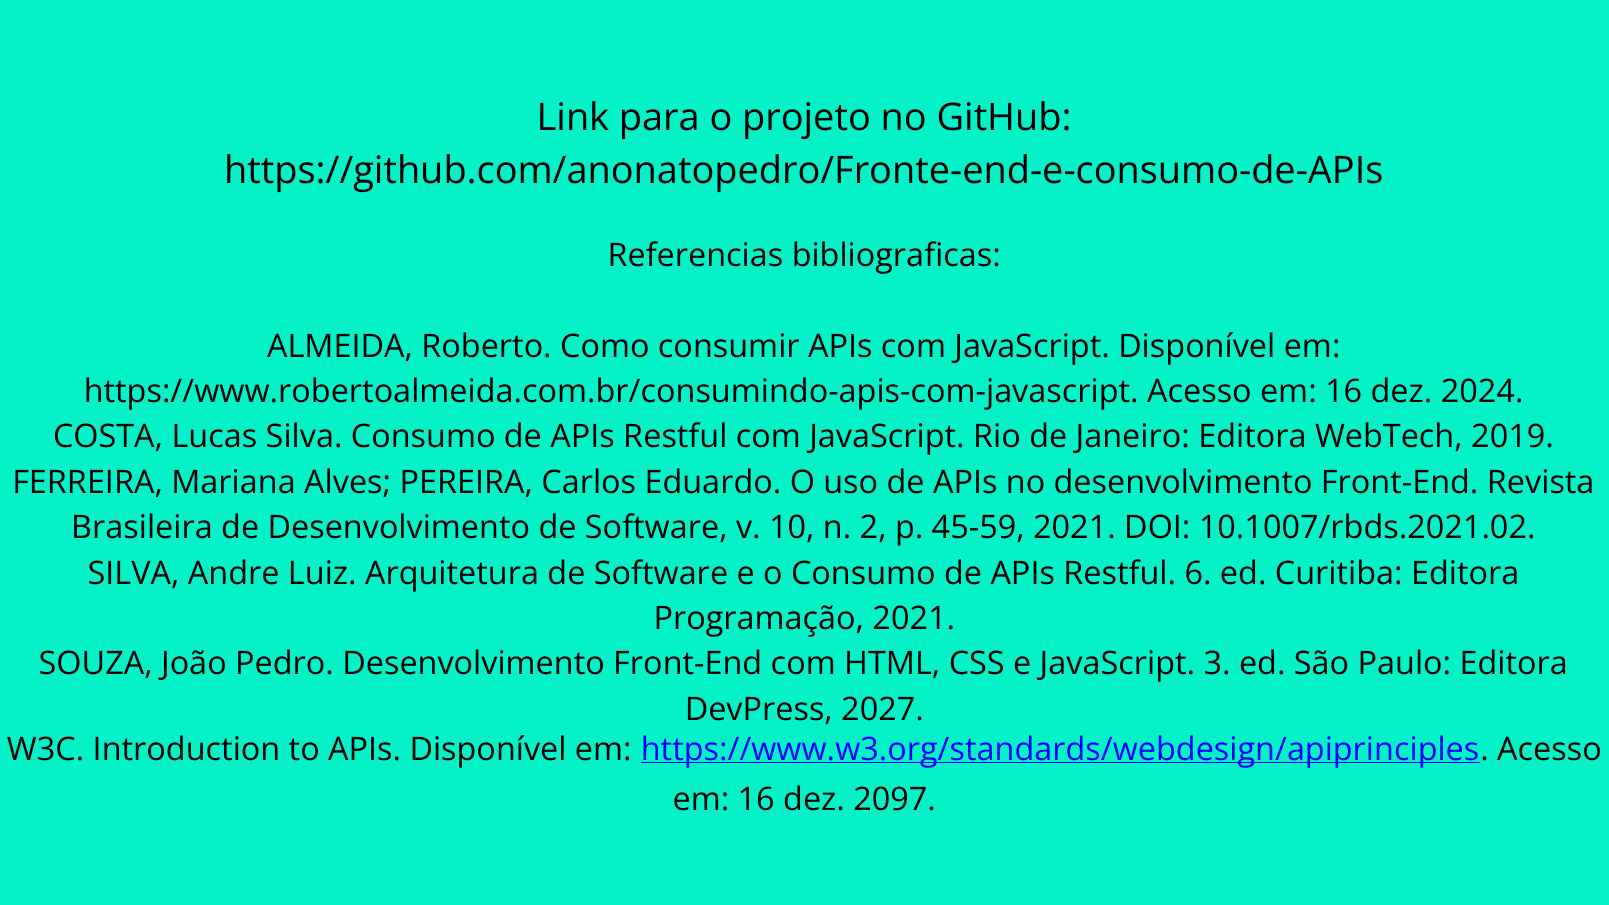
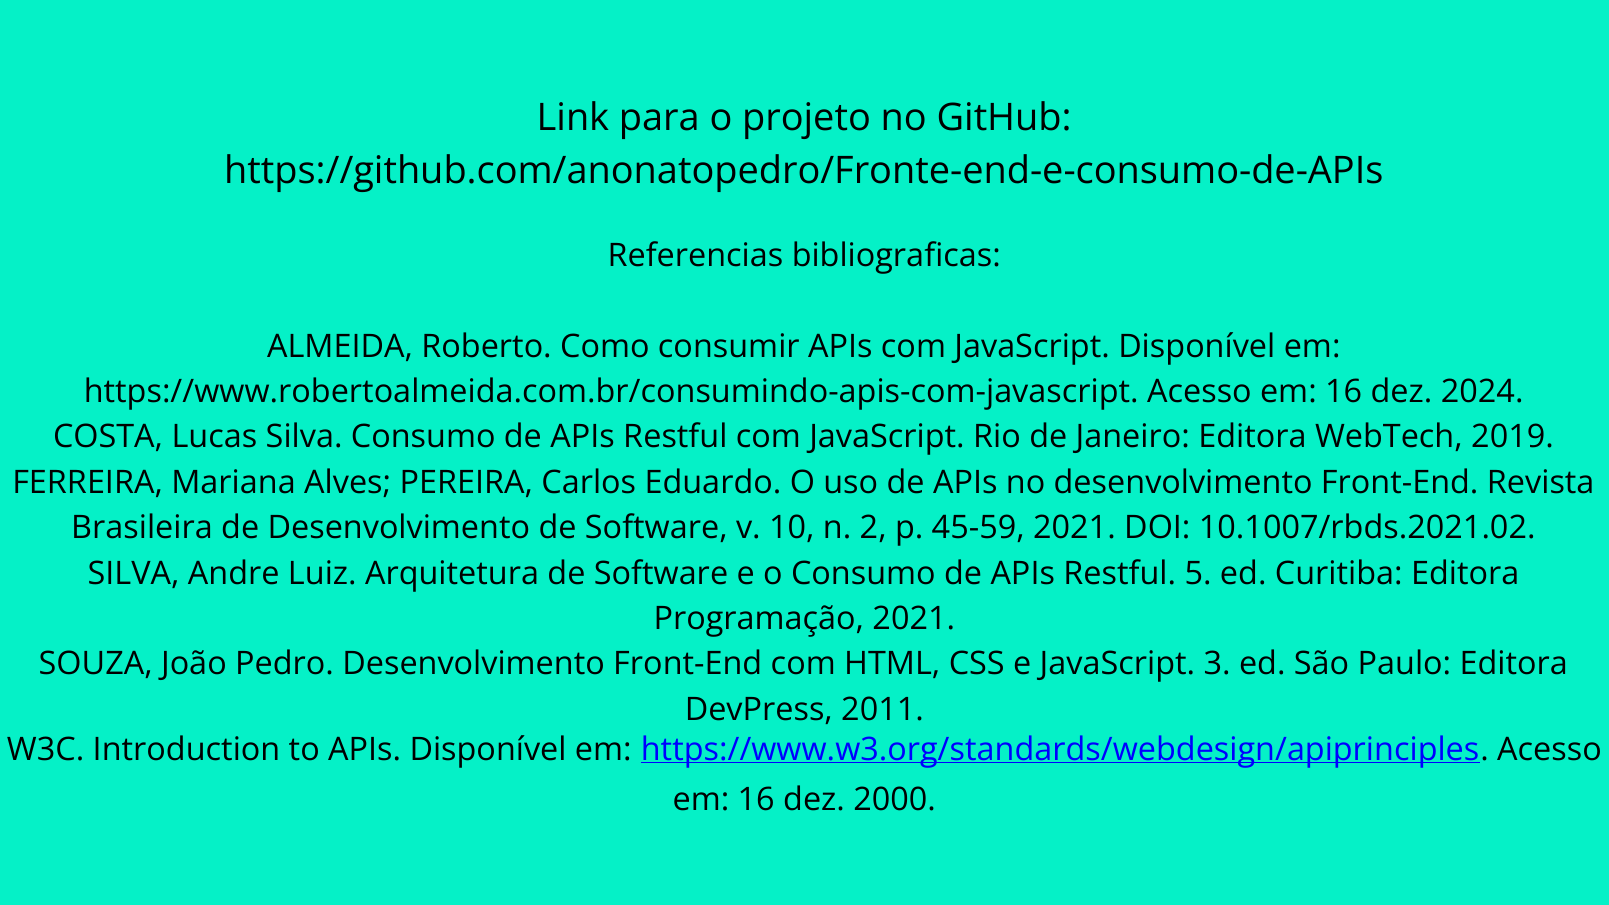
6: 6 -> 5 (1198, 573)
2027: 2027 -> 2011 (883, 709)
2097: 2097 -> 2000 (895, 800)
